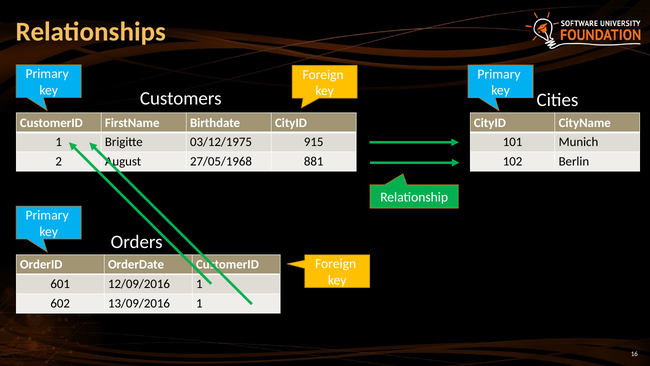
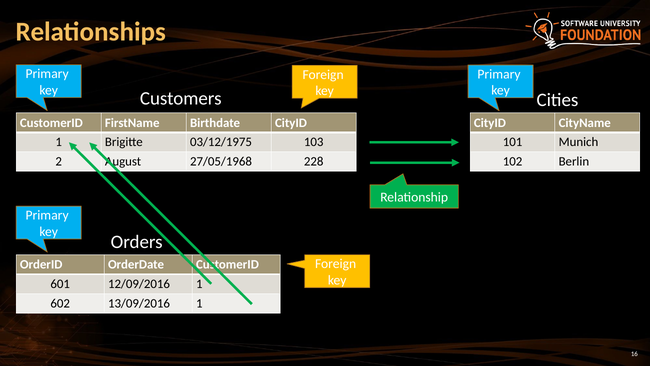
915: 915 -> 103 (314, 142)
881: 881 -> 228 (314, 162)
